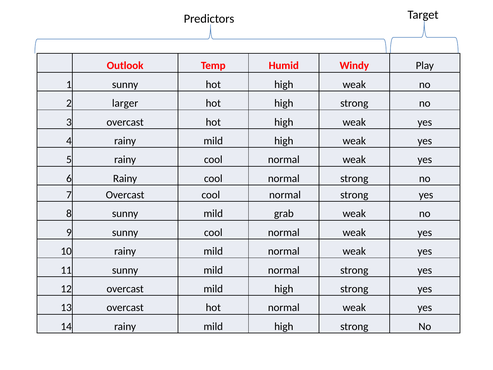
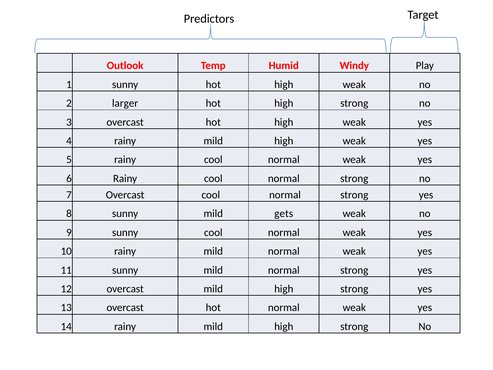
grab: grab -> gets (284, 214)
